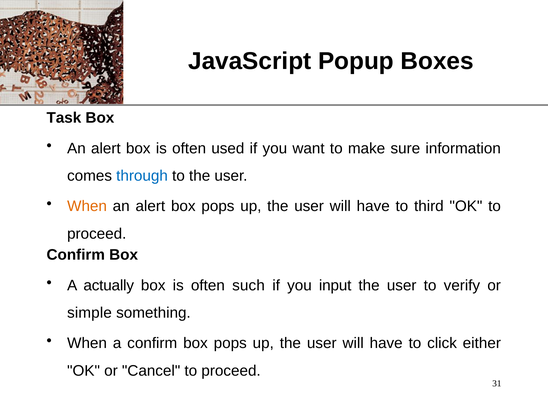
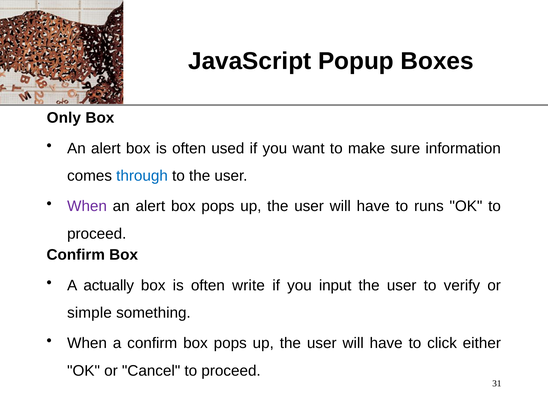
Task: Task -> Only (64, 118)
When colour: orange -> purple (87, 206)
third: third -> runs (429, 206)
such: such -> write (248, 285)
